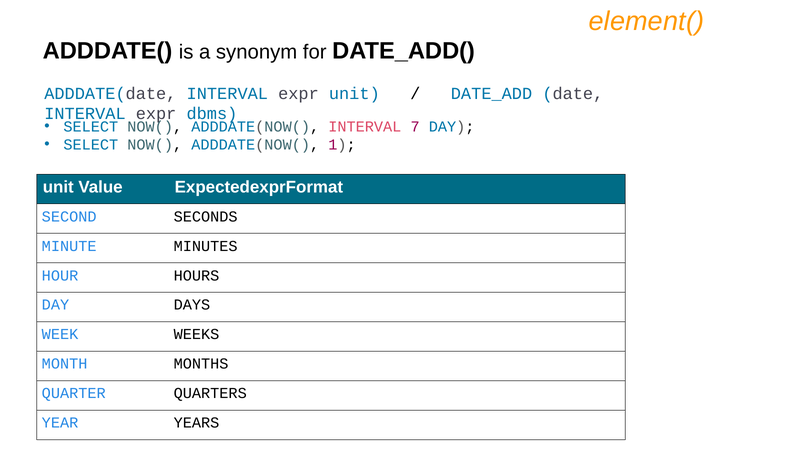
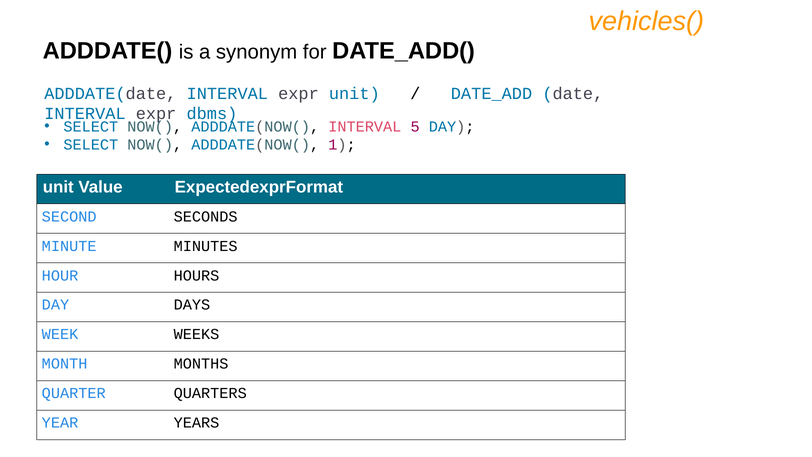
element(: element( -> vehicles( (647, 21)
7: 7 -> 5 (415, 126)
